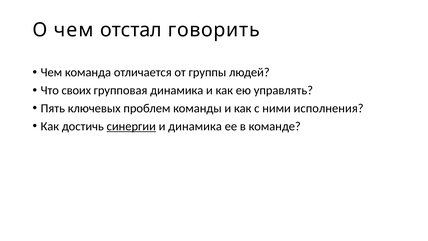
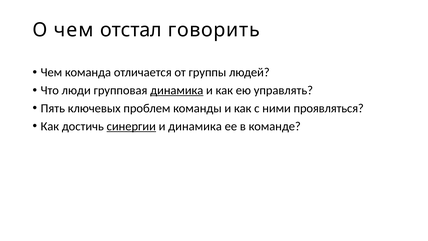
своих: своих -> люди (76, 90)
динамика underline: none -> present (177, 90)
исполнения: исполнения -> проявляться (329, 108)
